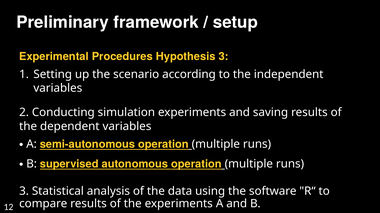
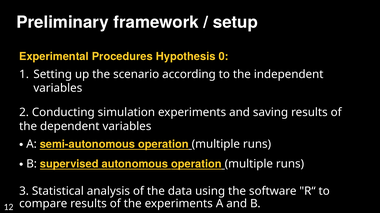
Hypothesis 3: 3 -> 0 (224, 57)
